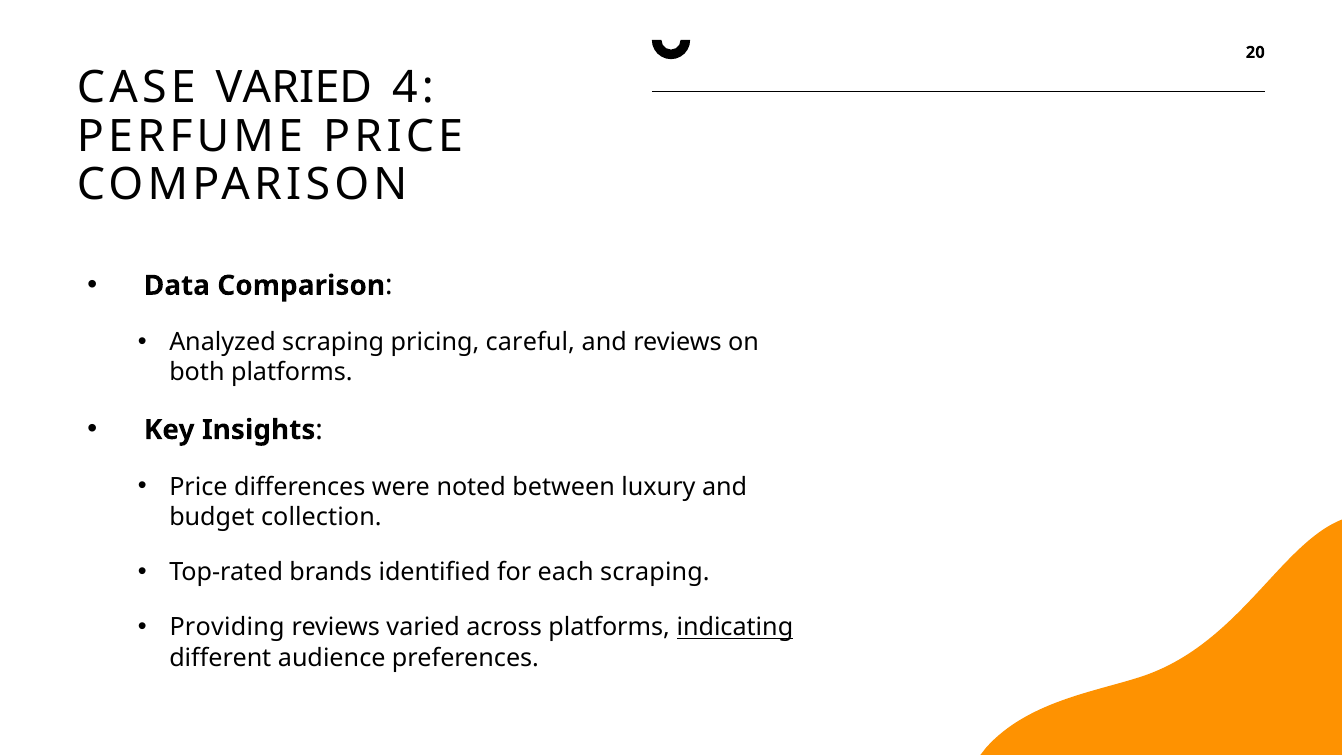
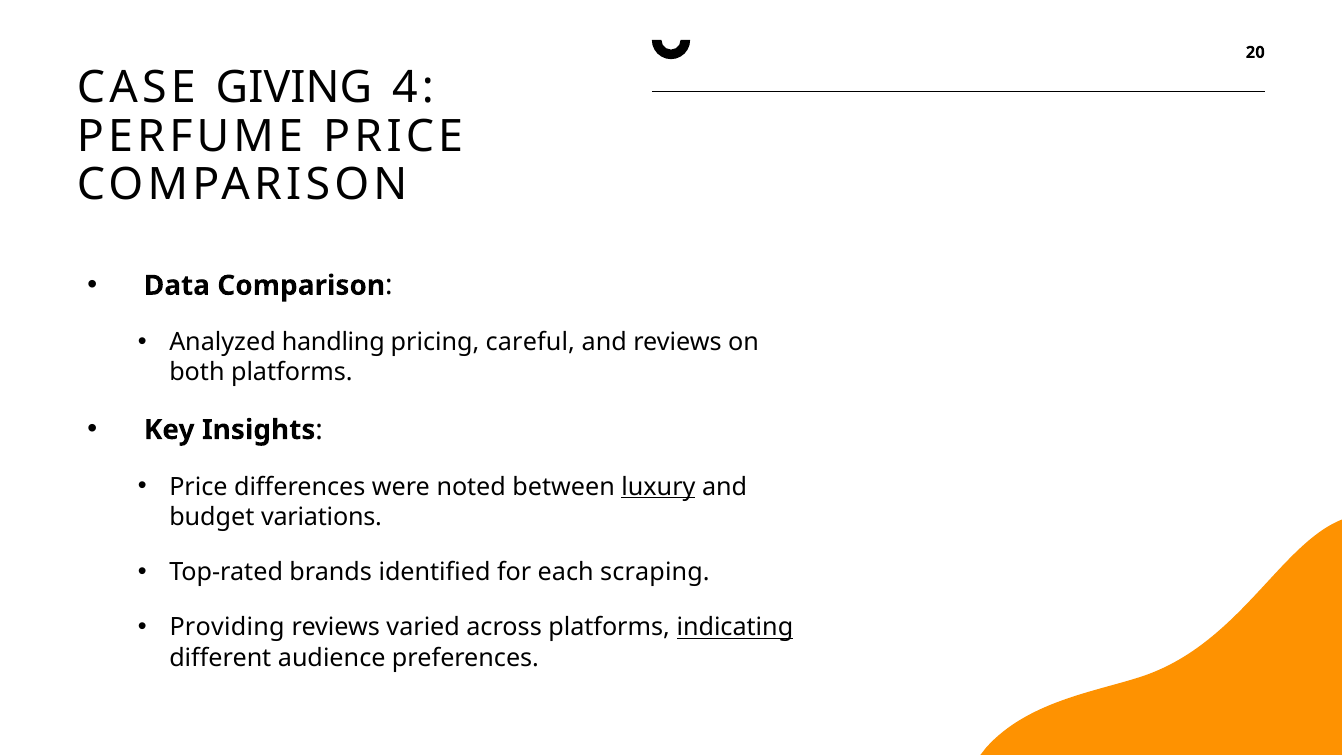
CASE VARIED: VARIED -> GIVING (294, 88)
Analyzed scraping: scraping -> handling (333, 342)
luxury underline: none -> present (658, 487)
collection: collection -> variations (321, 517)
